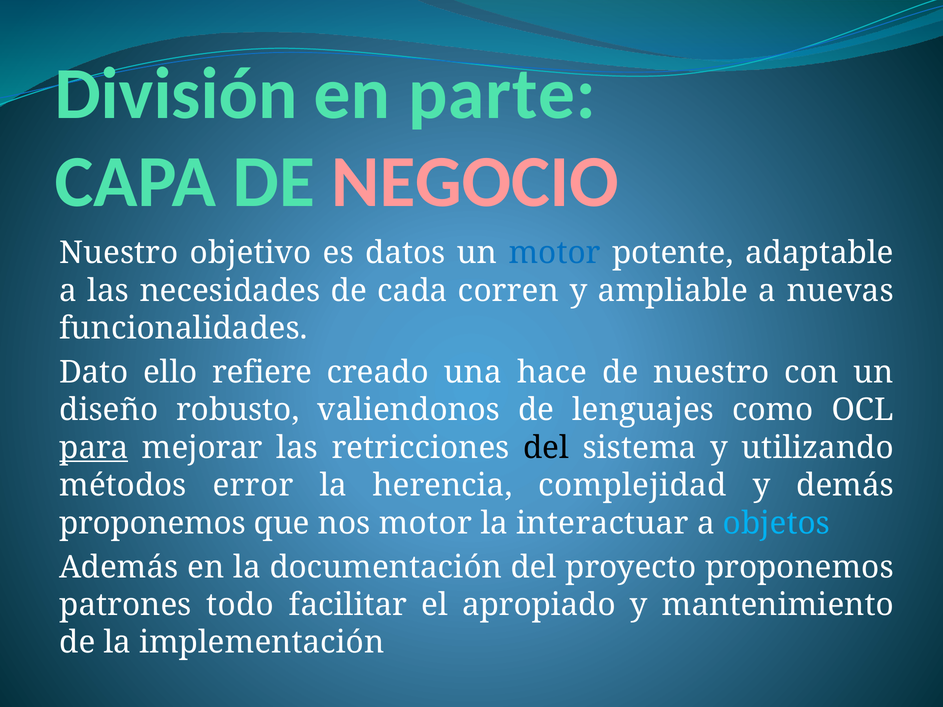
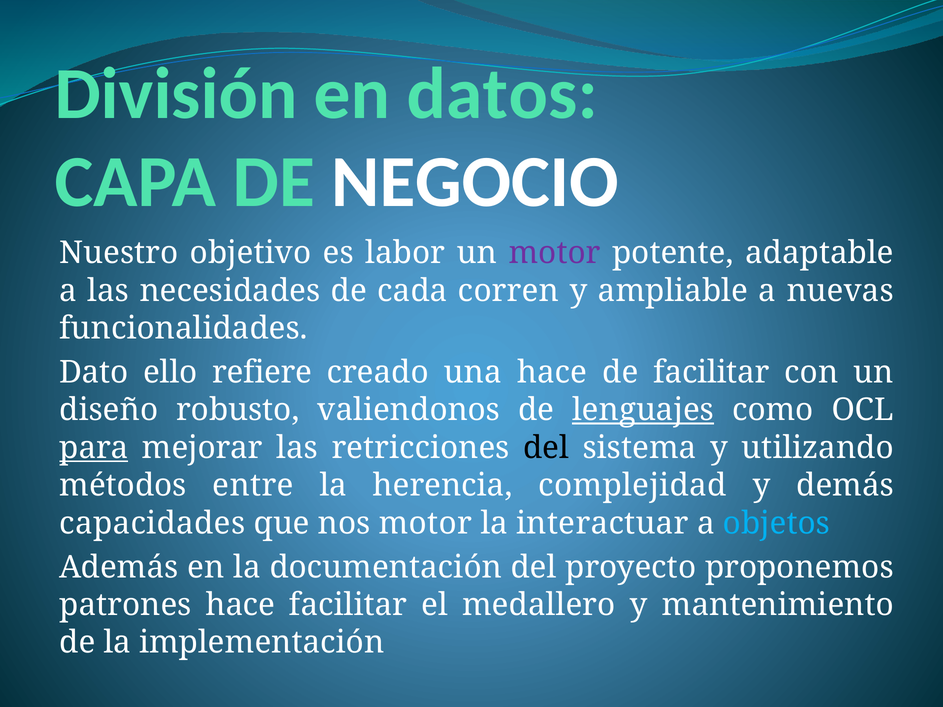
parte: parte -> datos (502, 94)
NEGOCIO colour: pink -> white (475, 182)
datos: datos -> labor (405, 253)
motor colour: blue -> purple (555, 253)
de nuestro: nuestro -> facilitar (712, 373)
lenguajes underline: none -> present (643, 410)
error: error -> entre (253, 486)
proponemos: proponemos -> capacidades (152, 523)
patrones todo: todo -> hace (240, 605)
apropiado: apropiado -> medallero (539, 605)
